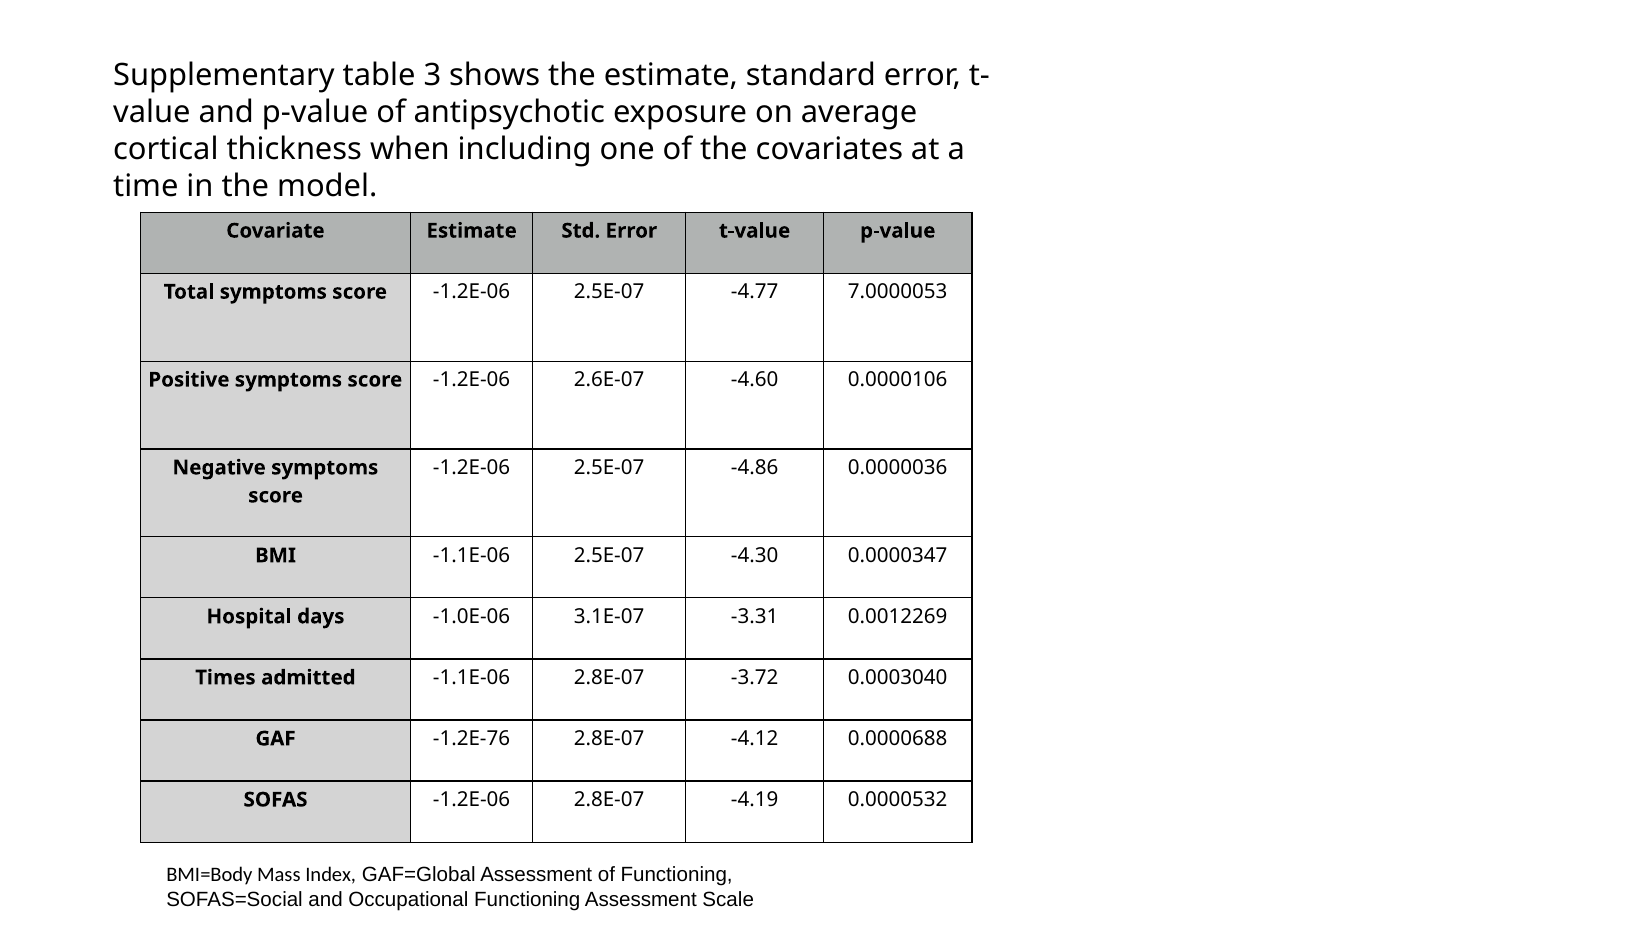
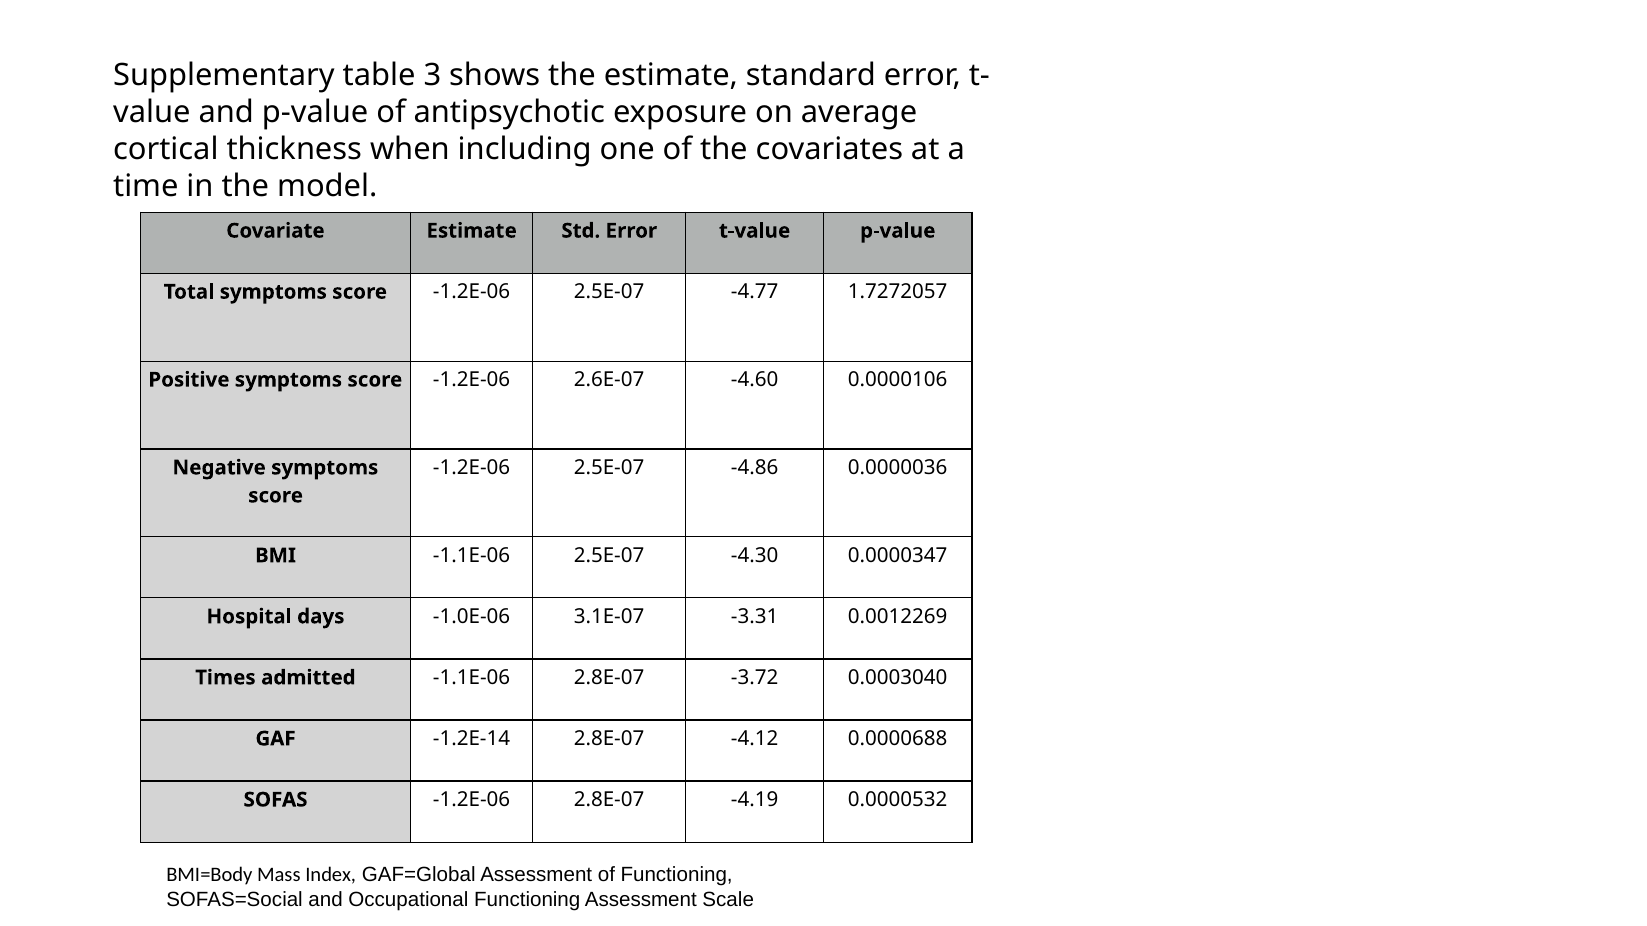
7.0000053: 7.0000053 -> 1.7272057 (898, 292)
-1.2E-76: -1.2E-76 -> -1.2E-14 (472, 739)
